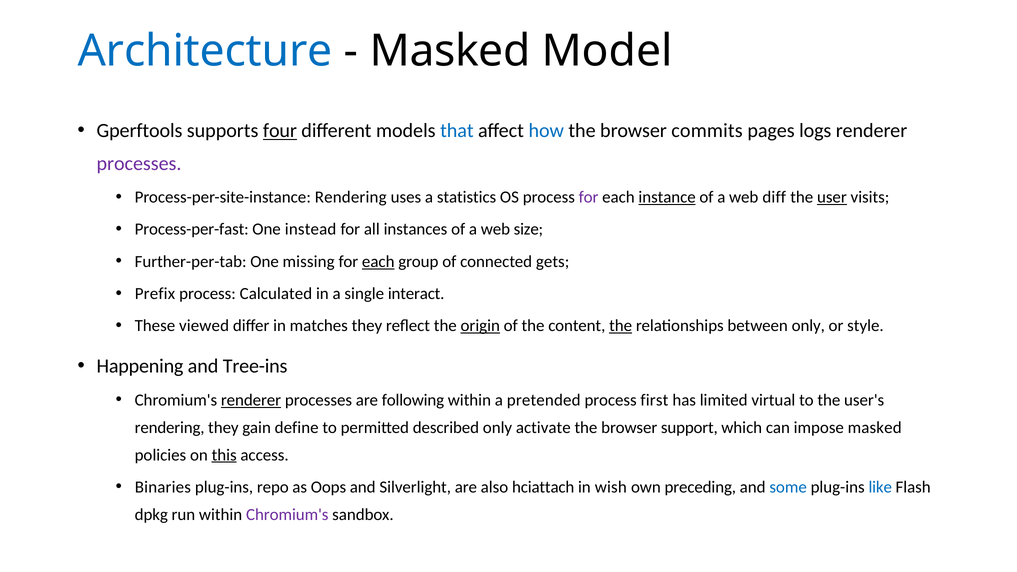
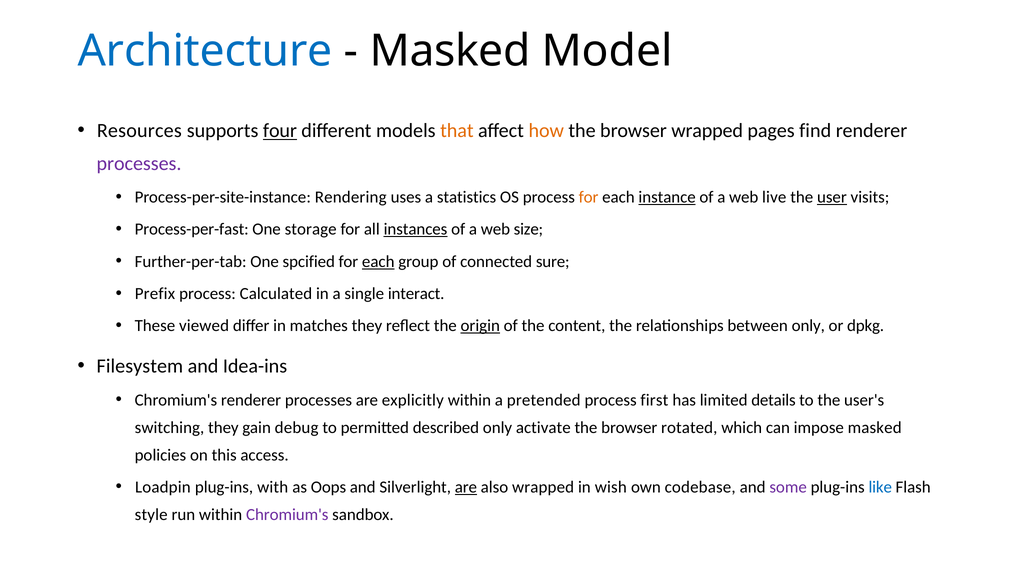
Gperftools: Gperftools -> Resources (139, 131)
that colour: blue -> orange (457, 131)
how colour: blue -> orange (546, 131)
browser commits: commits -> wrapped (707, 131)
logs: logs -> find (815, 131)
for colour: purple -> orange (589, 197)
diff: diff -> live (774, 197)
instead: instead -> storage (311, 229)
instances underline: none -> present (416, 229)
missing: missing -> spcified (309, 262)
gets: gets -> sure (553, 262)
the underline: present -> none (621, 326)
style: style -> dpkg (866, 326)
Happening: Happening -> Filesystem (140, 366)
Tree-ins: Tree-ins -> Idea-ins (255, 366)
renderer underline: present -> none (251, 400)
following: following -> explicitly (413, 400)
virtual: virtual -> details (773, 400)
rendering: rendering -> switching (170, 428)
define: define -> debug (297, 428)
support: support -> rotated (689, 428)
this underline: present -> none (224, 455)
Binaries: Binaries -> Loadpin (163, 487)
repo: repo -> with (273, 487)
are underline: none -> present (466, 487)
also hciattach: hciattach -> wrapped (543, 487)
preceding: preceding -> codebase (700, 487)
some colour: blue -> purple (788, 487)
dpkg: dpkg -> style (151, 515)
